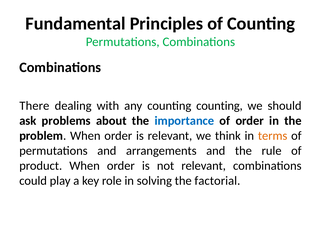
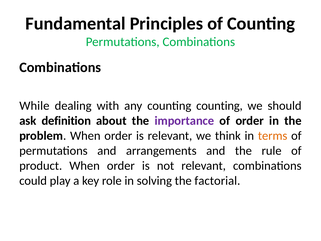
There: There -> While (34, 106)
problems: problems -> definition (66, 121)
importance colour: blue -> purple (184, 121)
